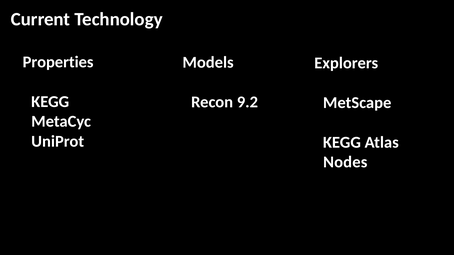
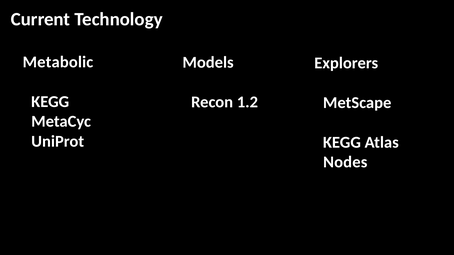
Properties: Properties -> Metabolic (58, 62)
9.2: 9.2 -> 1.2 (247, 102)
